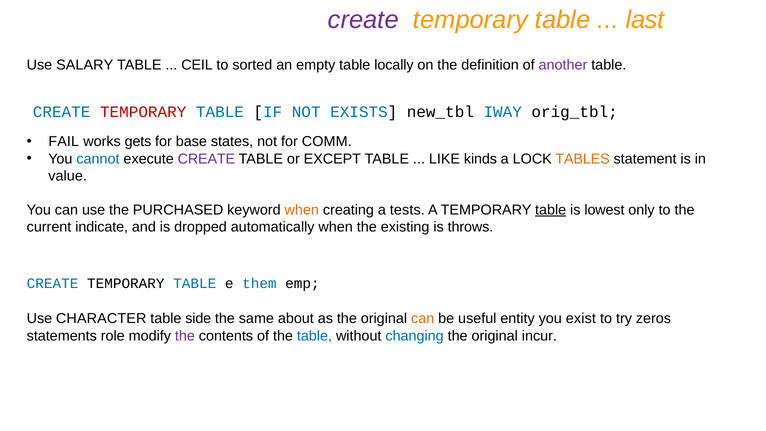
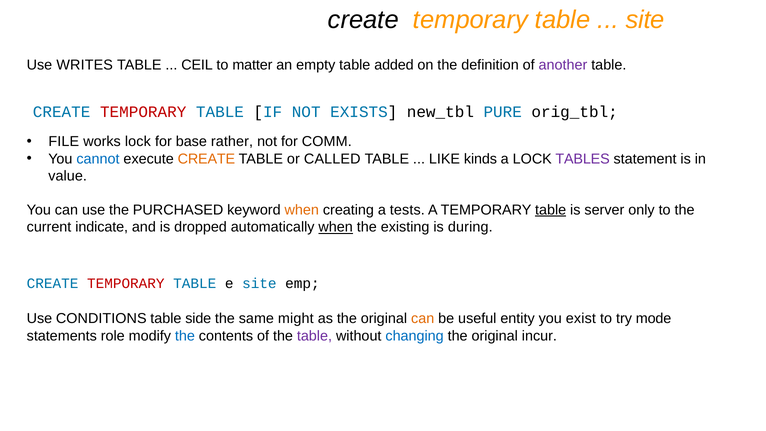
create colour: purple -> black (363, 20)
last: last -> site (645, 20)
SALARY: SALARY -> WRITES (85, 65)
sorted: sorted -> matter (252, 65)
locally: locally -> added (394, 65)
IWAY: IWAY -> PURE (503, 112)
FAIL: FAIL -> FILE (64, 142)
works gets: gets -> lock (138, 142)
states: states -> rather (232, 142)
CREATE colour: purple -> orange (206, 159)
EXCEPT: EXCEPT -> CALLED (332, 159)
TABLES colour: orange -> purple (583, 159)
lowest: lowest -> server (604, 210)
when underline: none -> present (336, 227)
throws: throws -> during (470, 227)
TEMPORARY colour: black -> red (126, 283)
e them: them -> site (259, 283)
CHARACTER: CHARACTER -> CONDITIONS (101, 318)
about: about -> might (296, 318)
zeros: zeros -> mode (654, 318)
the colour: purple -> blue (185, 336)
table colour: blue -> purple (314, 336)
